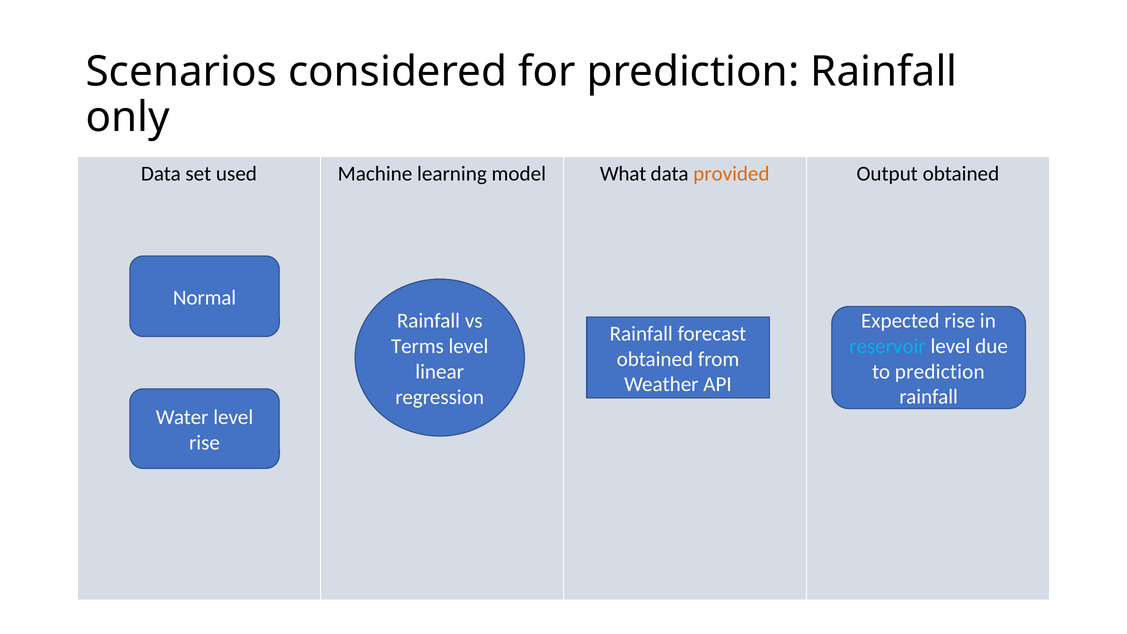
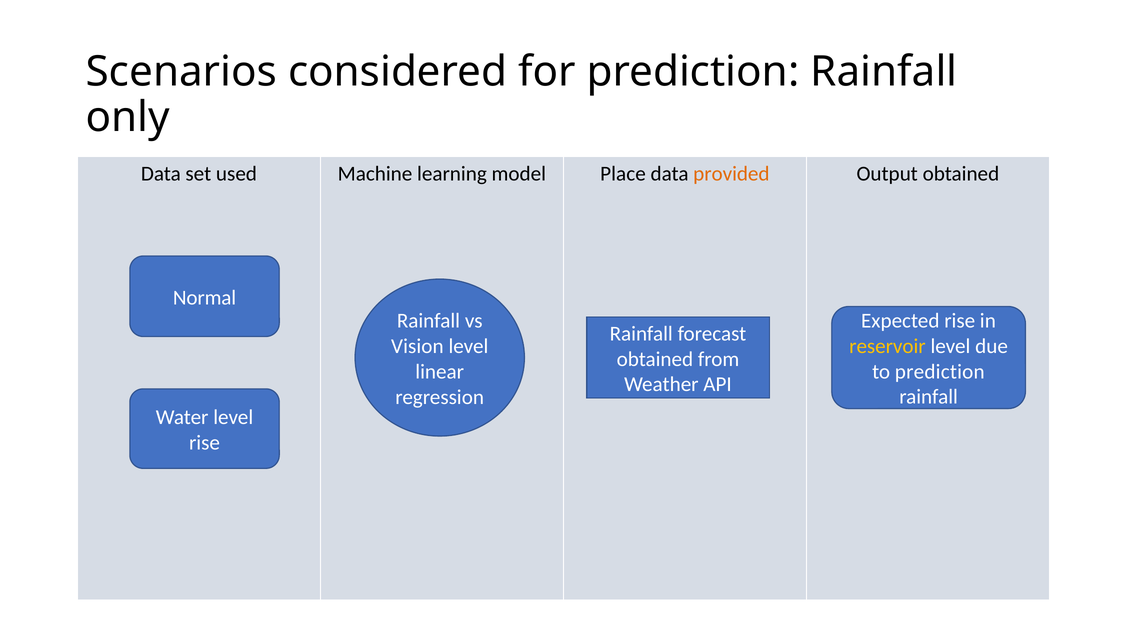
What: What -> Place (623, 174)
reservoir colour: light blue -> yellow (887, 346)
Terms: Terms -> Vision (417, 346)
